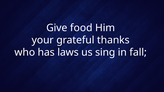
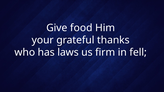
sing: sing -> firm (105, 52)
fall: fall -> fell (138, 52)
